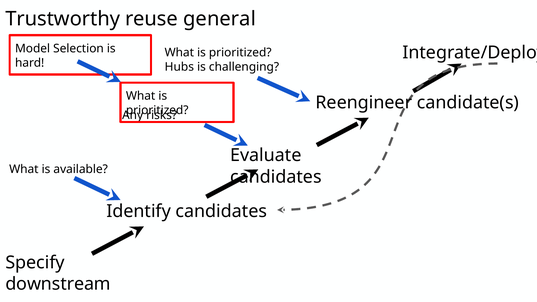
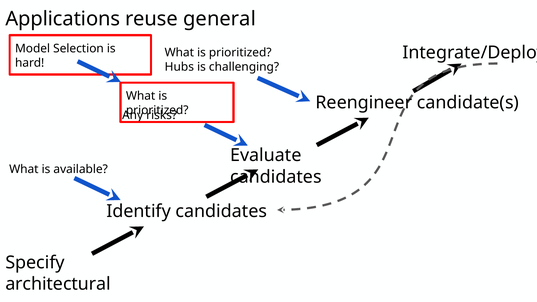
Trustworthy: Trustworthy -> Applications (63, 19)
downstream: downstream -> architectural (58, 284)
